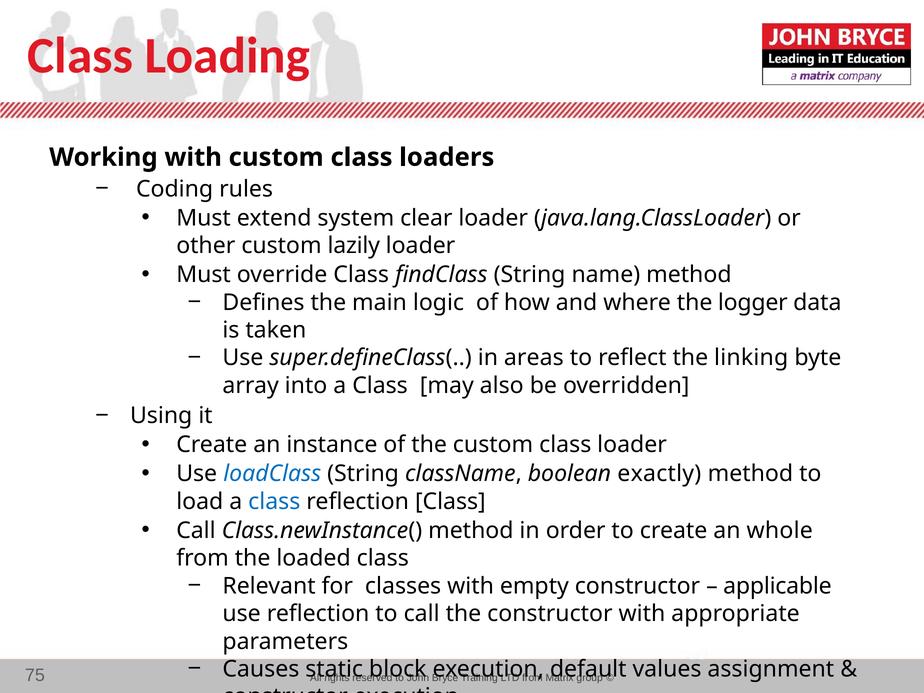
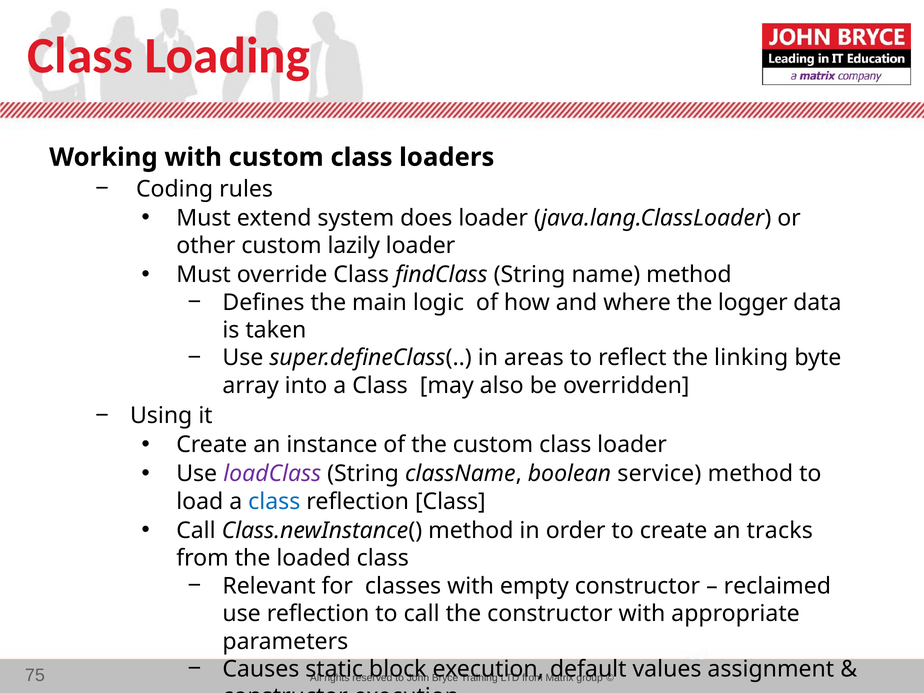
clear: clear -> does (426, 218)
loadClass colour: blue -> purple (272, 474)
exactly: exactly -> service (659, 474)
whole: whole -> tracks (780, 531)
applicable: applicable -> reclaimed (777, 586)
